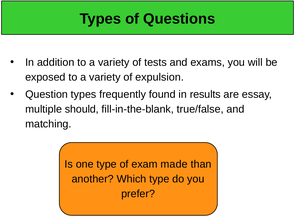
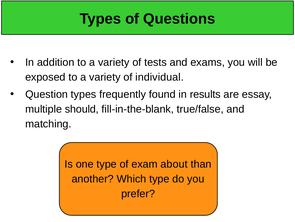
expulsion: expulsion -> individual (160, 77)
made: made -> about (174, 164)
